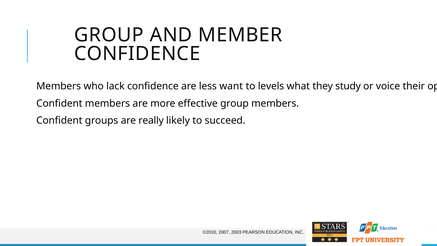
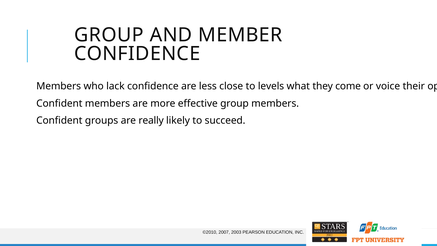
want: want -> close (231, 86)
study: study -> come (348, 86)
